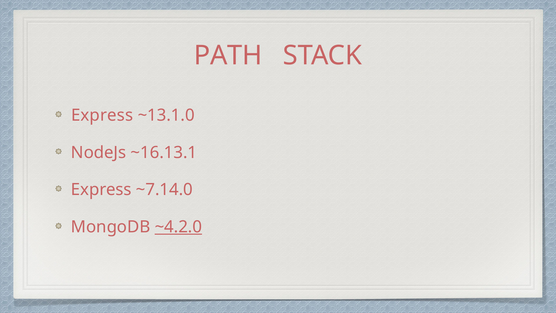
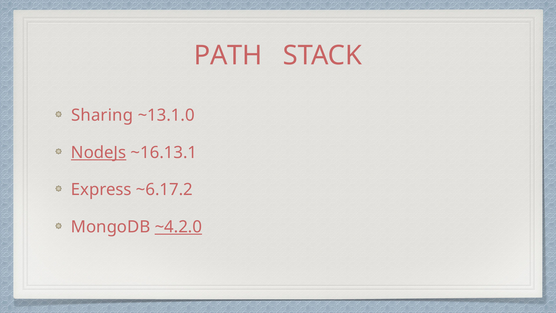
Express: Express -> Sharing (102, 115)
NodeJs underline: none -> present (99, 152)
~7.14.0: ~7.14.0 -> ~6.17.2 (164, 190)
